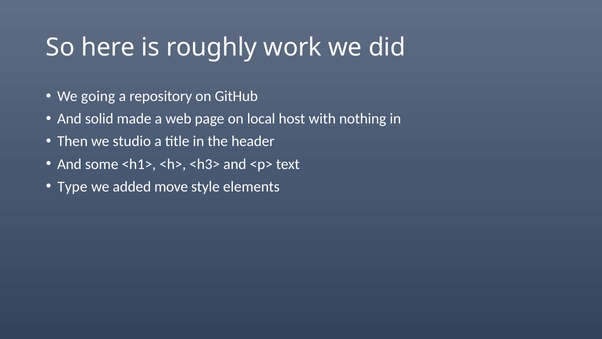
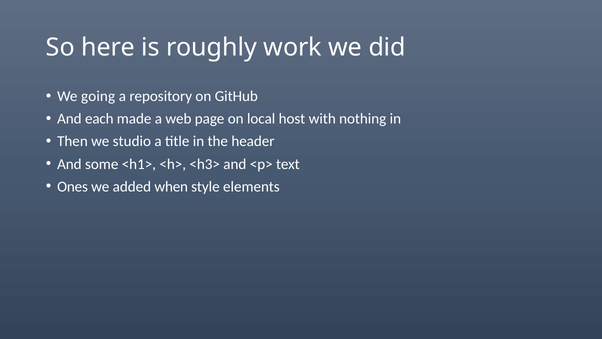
solid: solid -> each (99, 119)
Type: Type -> Ones (73, 186)
move: move -> when (171, 186)
